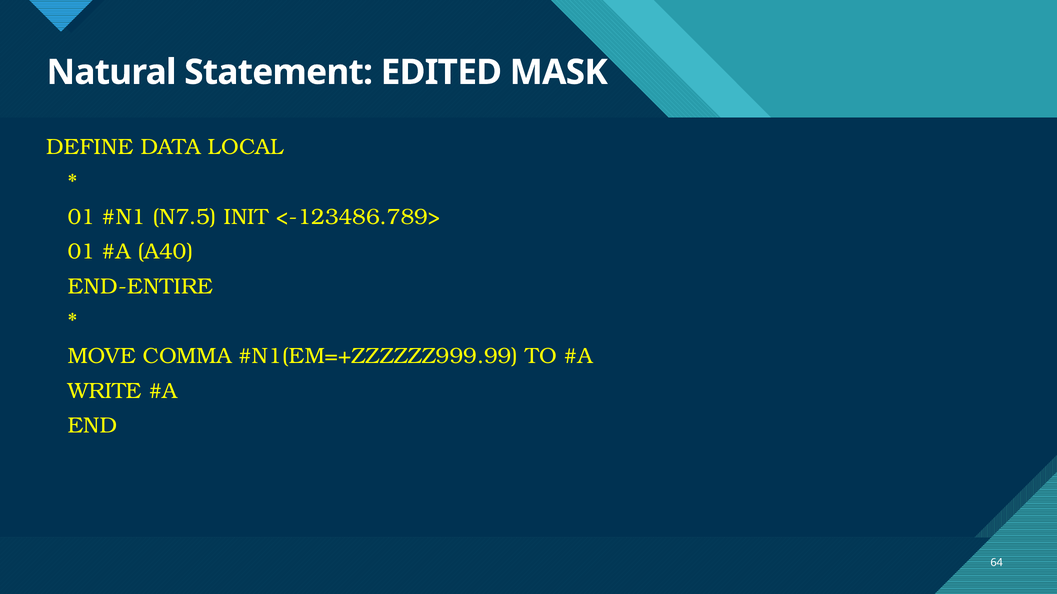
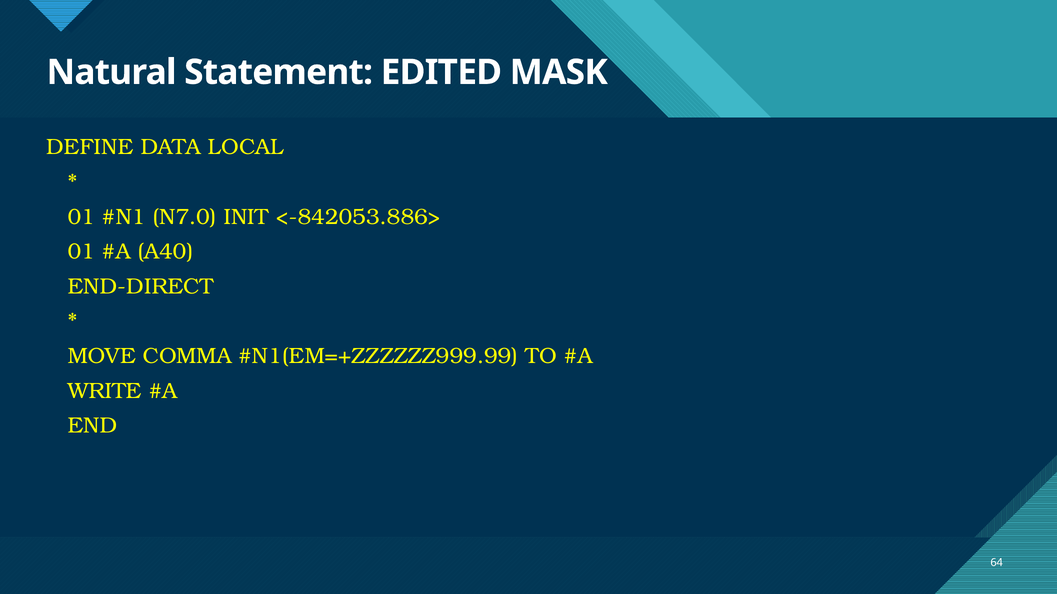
N7.5: N7.5 -> N7.0 (185, 217)
<-123486.789>: <-123486.789> -> <-842053.886> (358, 217)
END-ENTIRE: END-ENTIRE -> END-DIRECT (140, 287)
